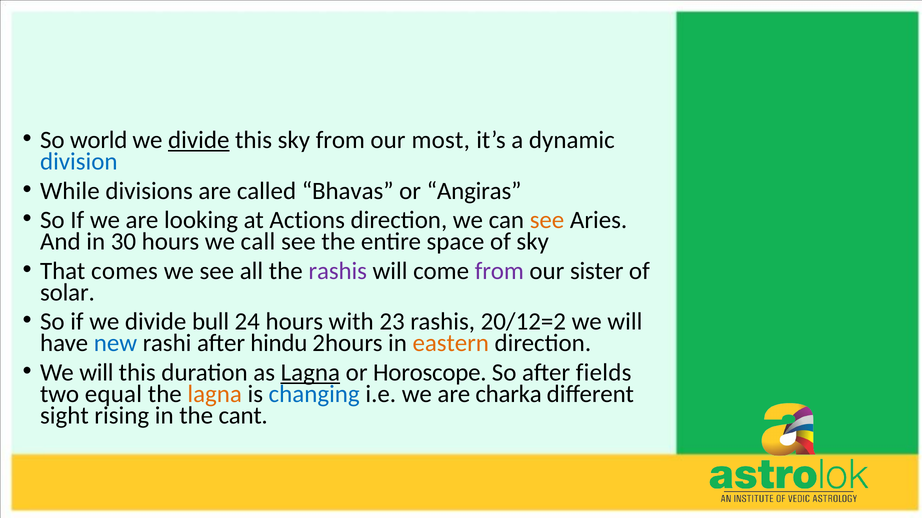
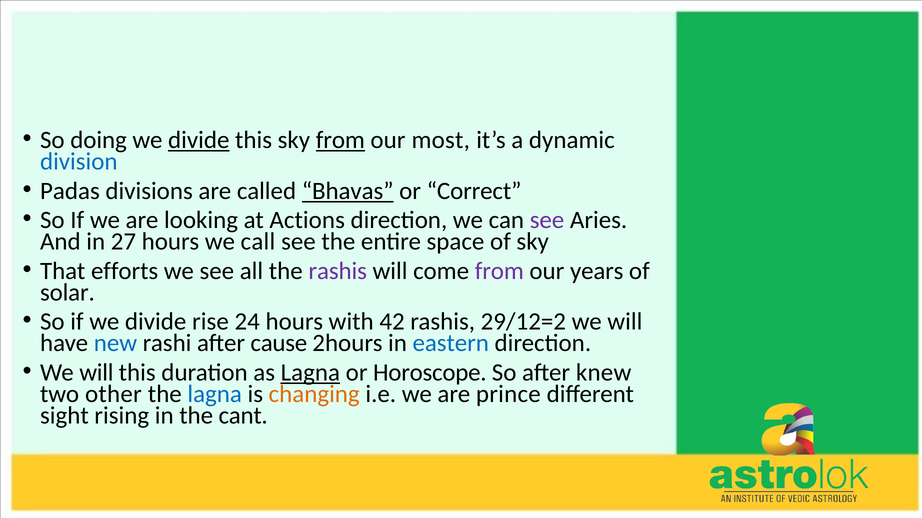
world: world -> doing (99, 140)
from underline: none -> present (340, 140)
While: While -> Padas (70, 191)
Bhavas underline: none -> present (348, 191)
Angiras: Angiras -> Correct (474, 191)
see colour: orange -> purple (547, 220)
30: 30 -> 27 (123, 242)
comes: comes -> efforts (125, 271)
sister: sister -> years (597, 271)
bull: bull -> rise (210, 322)
23: 23 -> 42 (392, 322)
20/12=2: 20/12=2 -> 29/12=2 (523, 322)
hindu: hindu -> cause (279, 344)
eastern colour: orange -> blue (451, 344)
fields: fields -> knew (604, 373)
equal: equal -> other (113, 394)
lagna colour: orange -> blue (215, 394)
changing colour: blue -> orange (314, 394)
charka: charka -> prince (508, 394)
